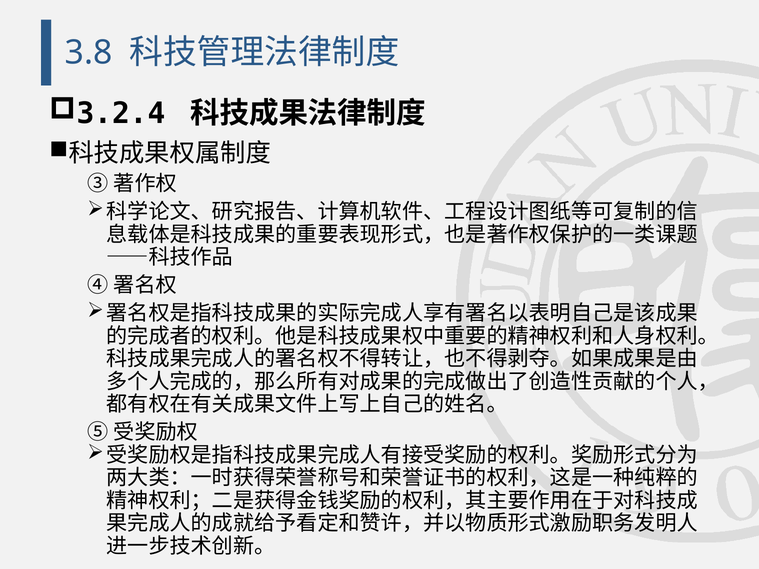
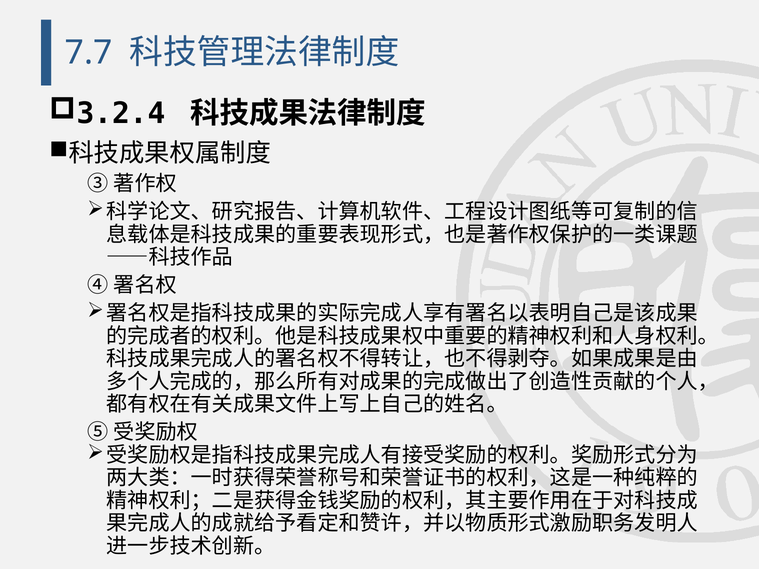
3.8: 3.8 -> 7.7 (89, 53)
